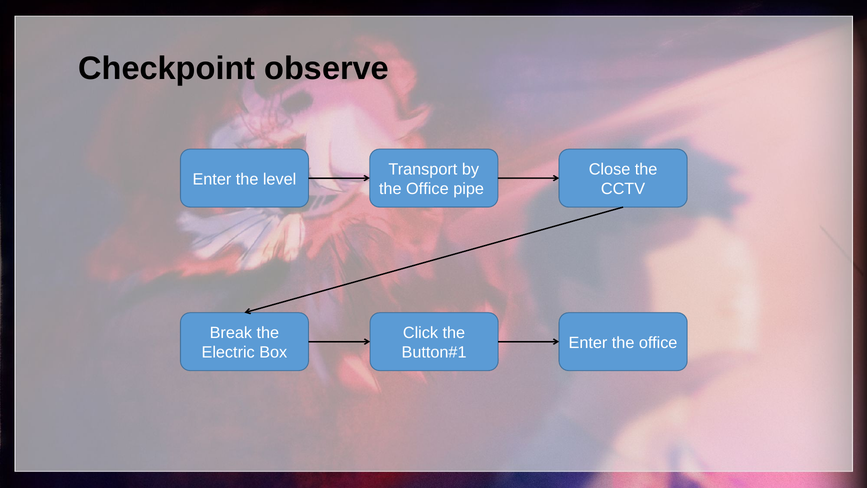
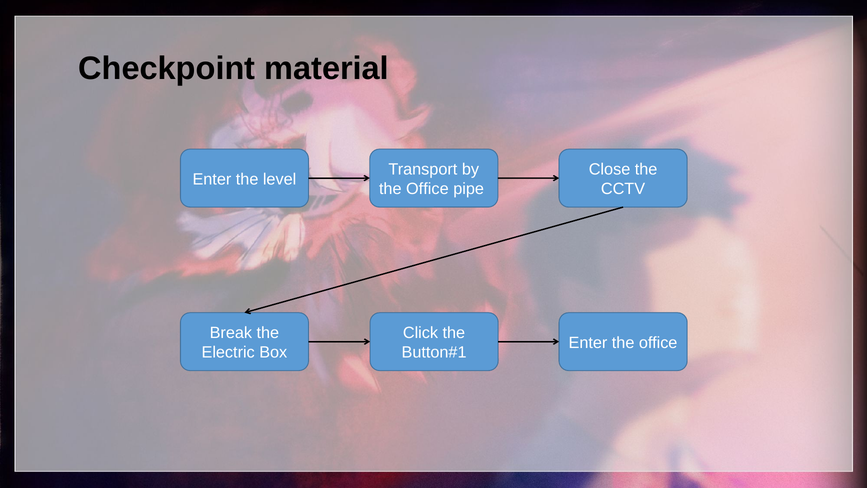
observe: observe -> material (327, 69)
